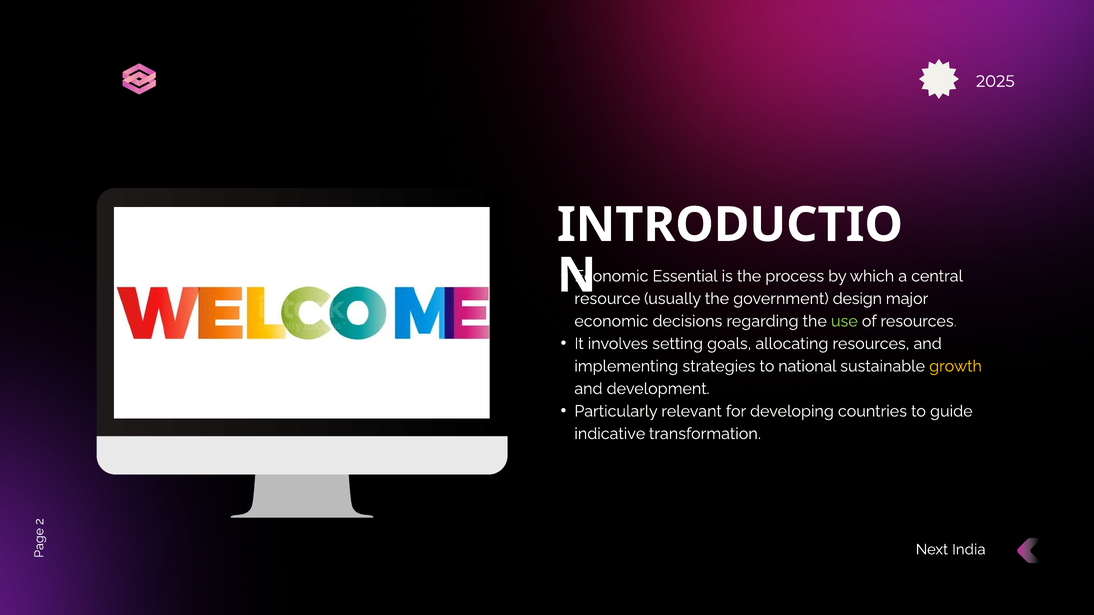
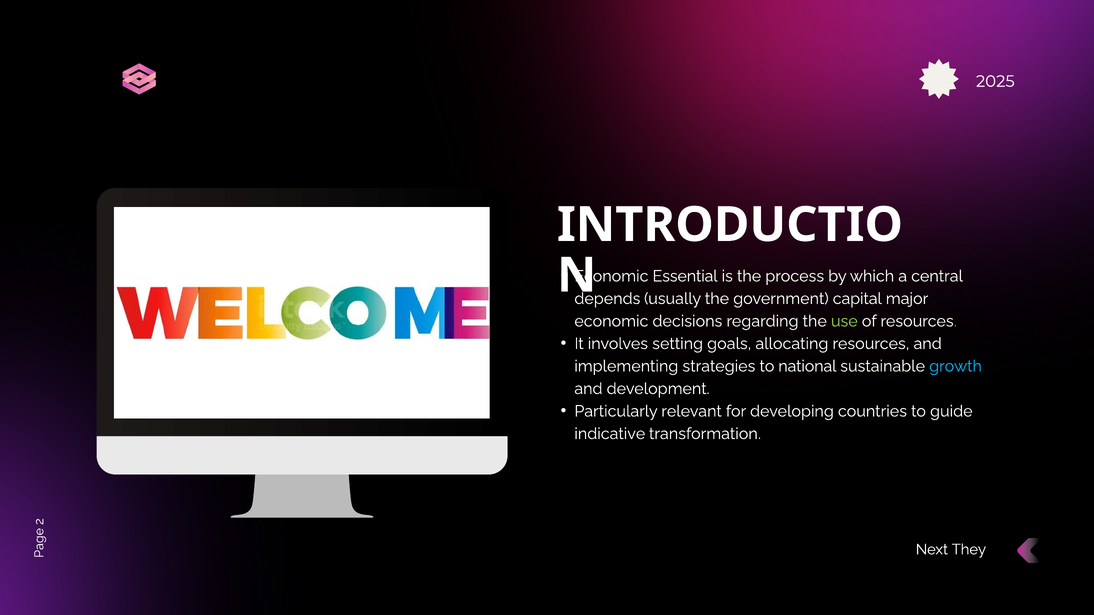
resource: resource -> depends (607, 299)
design: design -> capital (857, 299)
growth colour: yellow -> light blue (956, 366)
India: India -> They (969, 550)
